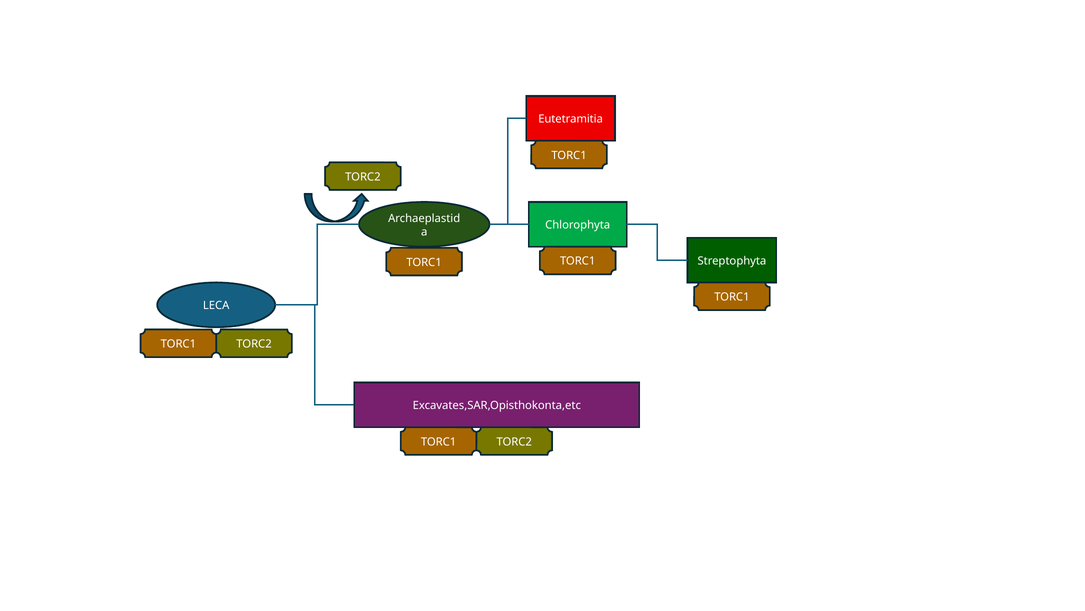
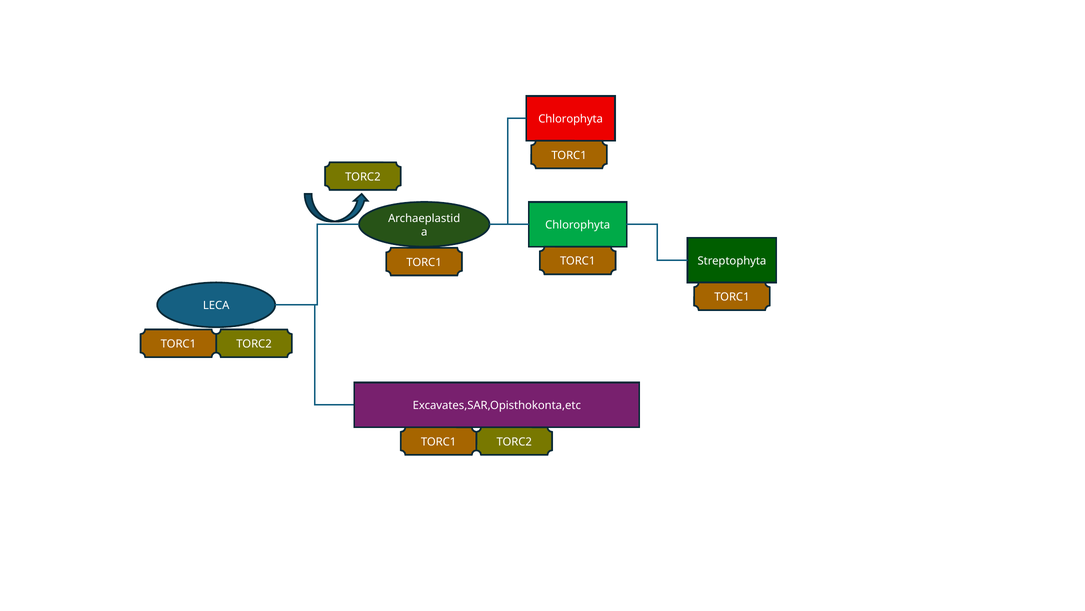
Eutetramitia: Eutetramitia -> Chlorophyta (571, 119)
